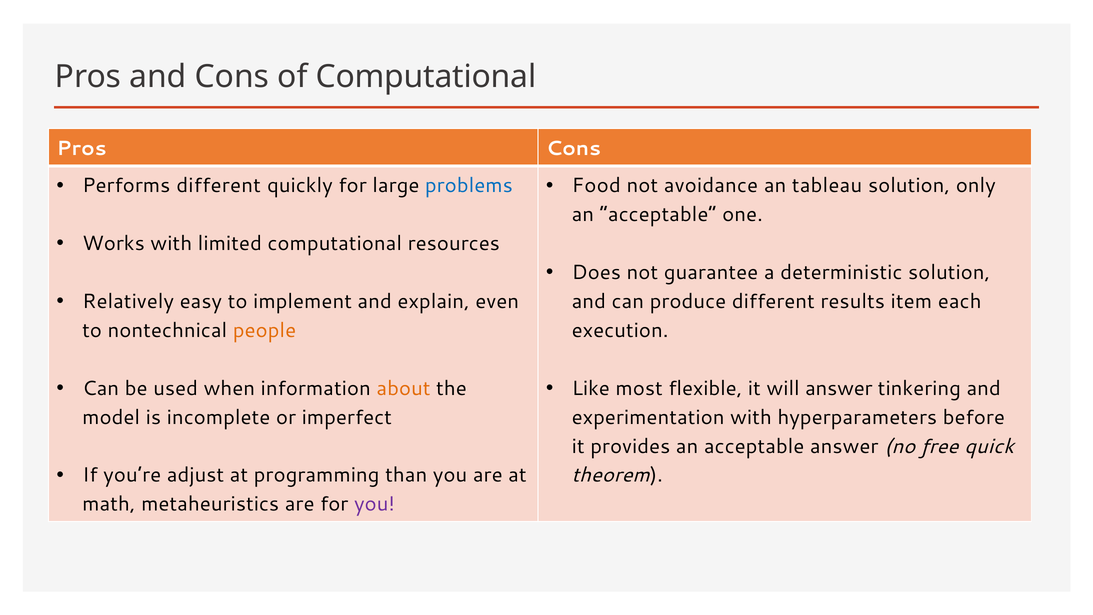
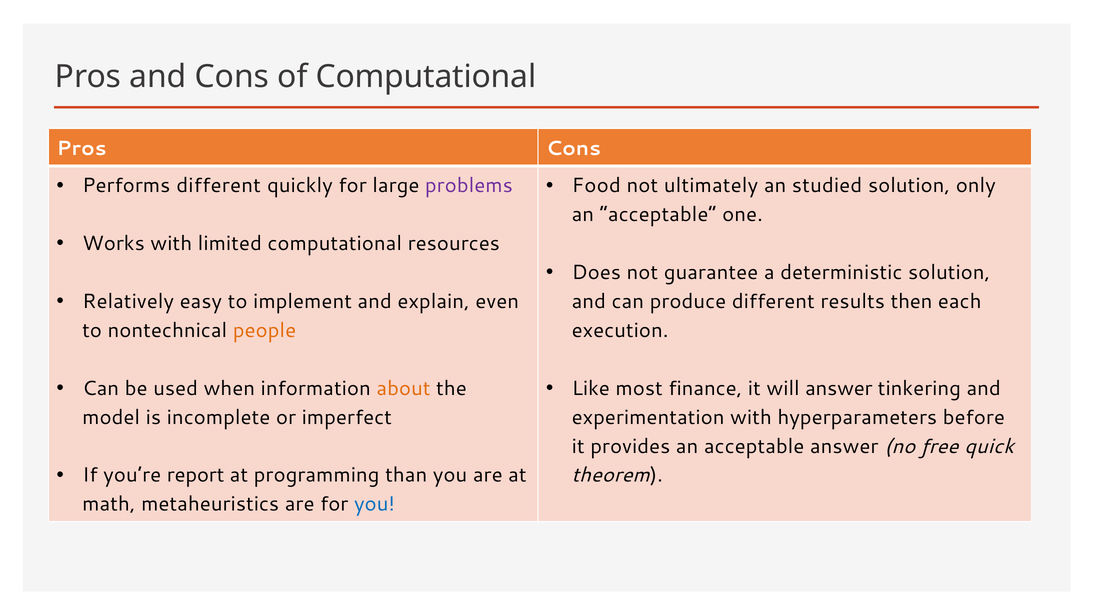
problems colour: blue -> purple (469, 186)
avoidance: avoidance -> ultimately (711, 186)
tableau: tableau -> studied (827, 186)
item: item -> then (912, 301)
flexible: flexible -> finance (705, 388)
adjust: adjust -> report (196, 475)
you colour: purple -> blue (374, 504)
